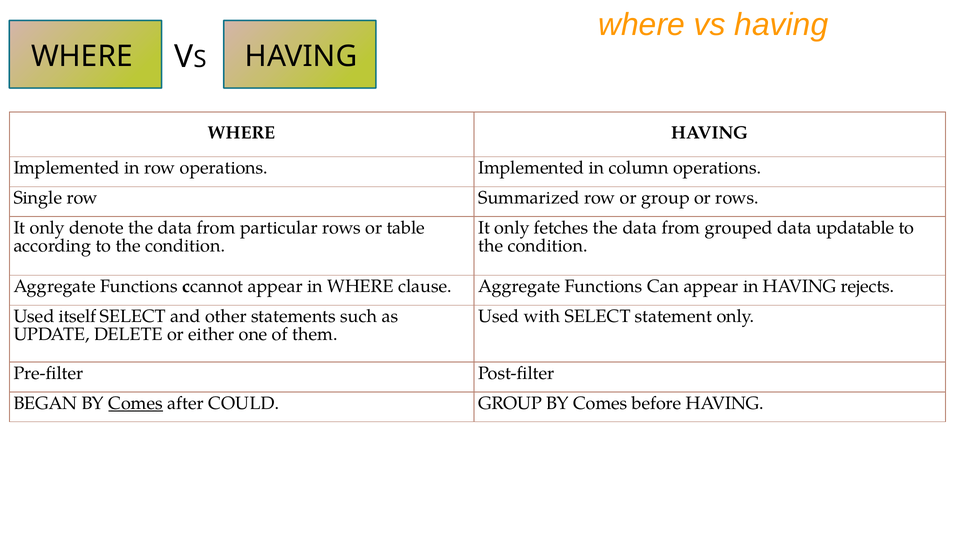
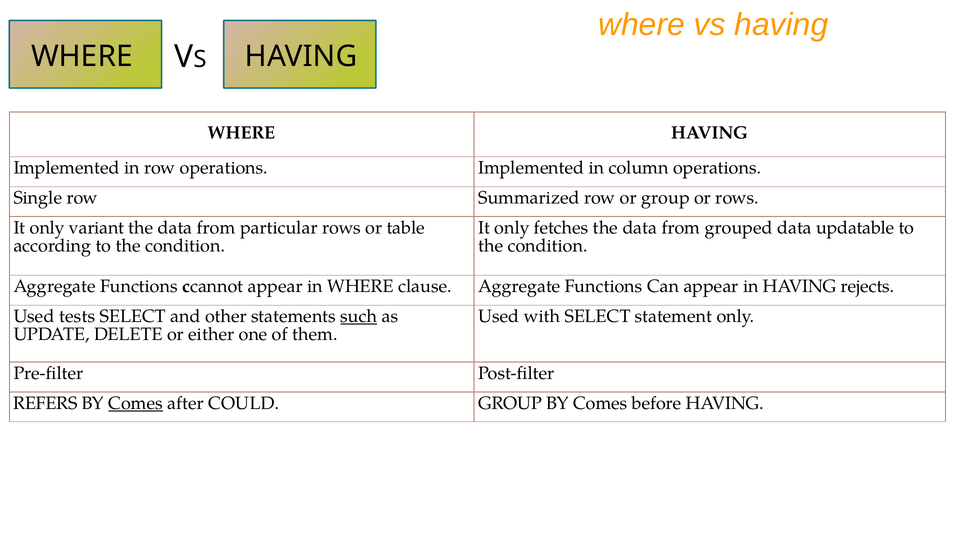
denote: denote -> variant (97, 228)
itself: itself -> tests (77, 317)
such underline: none -> present (359, 317)
BEGAN: BEGAN -> REFERS (45, 403)
